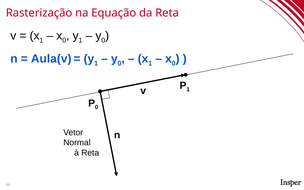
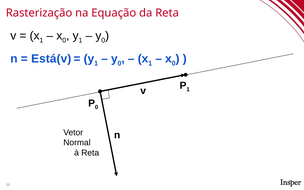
Aula(v: Aula(v -> Está(v (51, 59)
